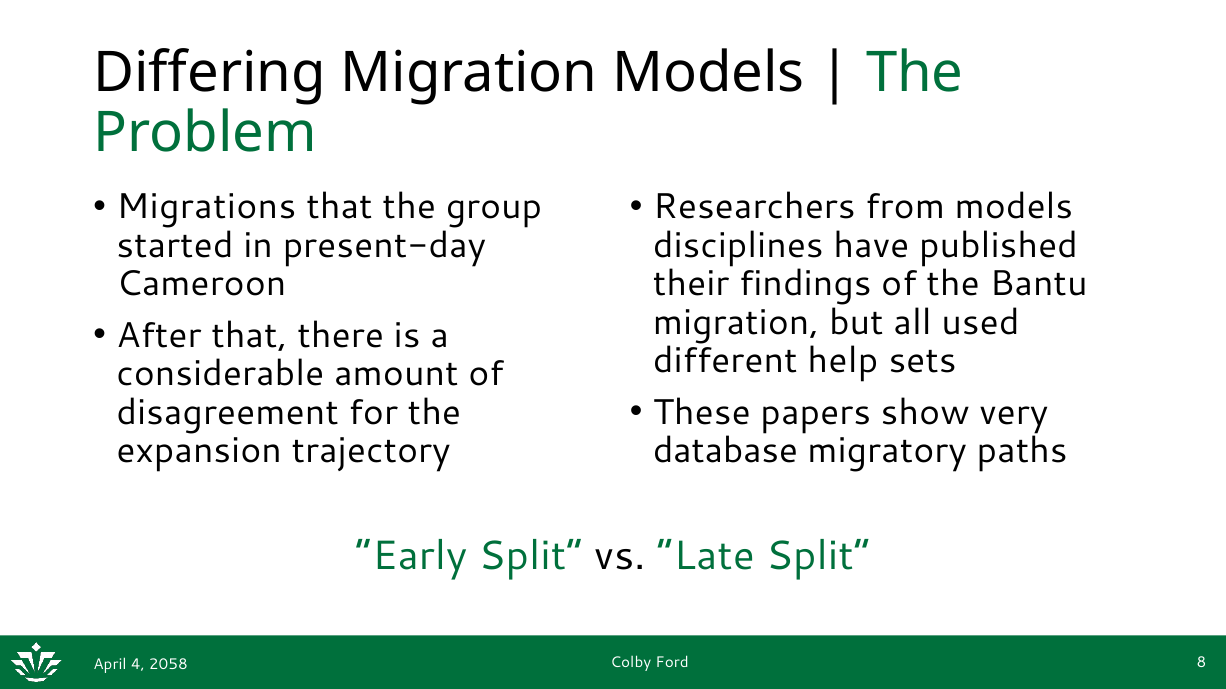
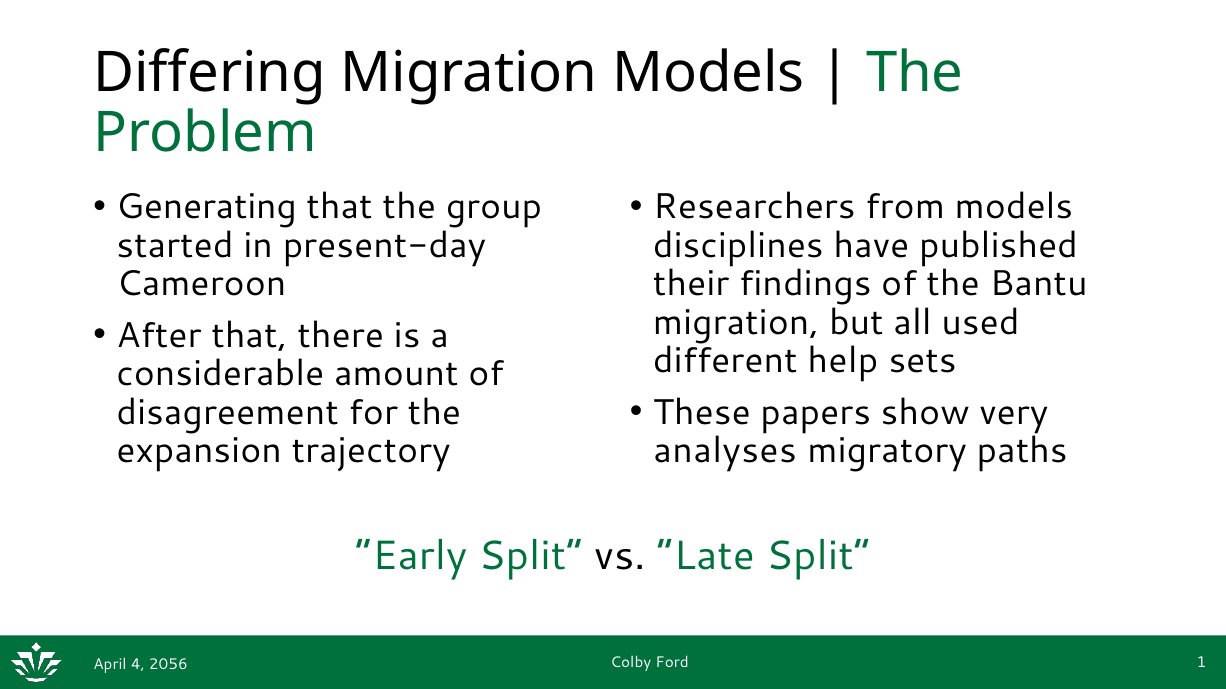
Migrations: Migrations -> Generating (207, 207)
database: database -> analyses (725, 451)
8: 8 -> 1 (1201, 663)
2058: 2058 -> 2056 (168, 665)
